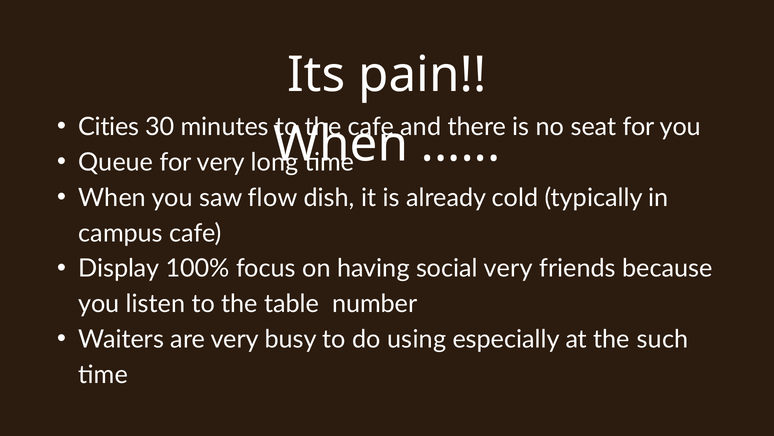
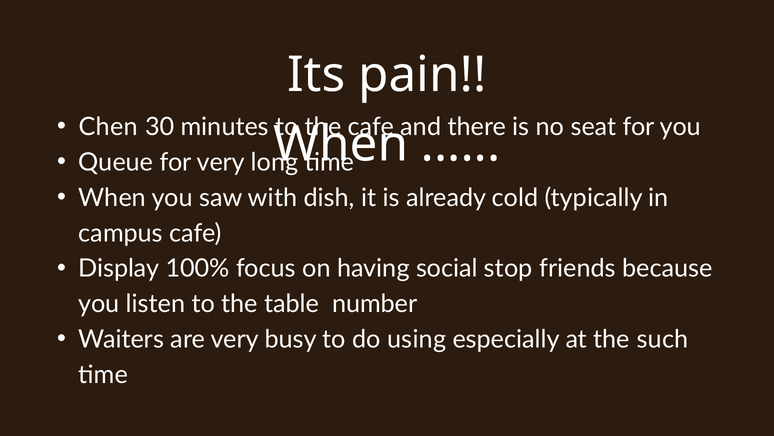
Cities: Cities -> Chen (108, 127)
flow: flow -> with (273, 198)
social very: very -> stop (508, 268)
